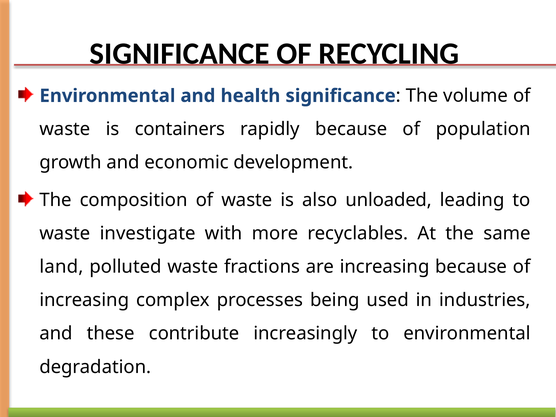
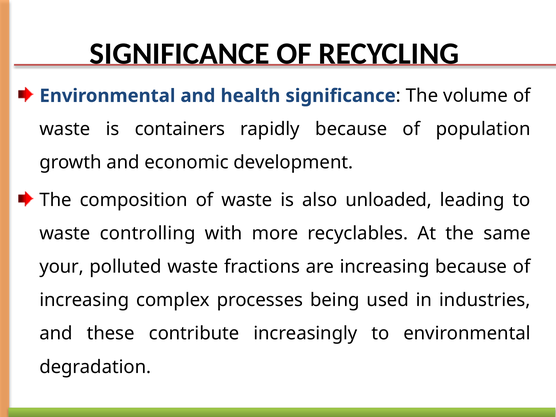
investigate: investigate -> controlling (148, 233)
land: land -> your (62, 267)
